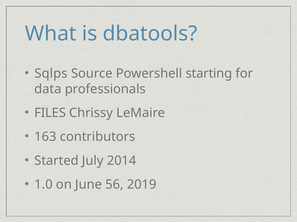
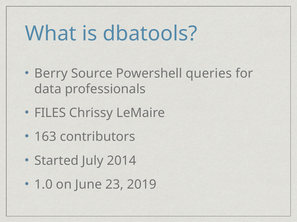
Sqlps: Sqlps -> Berry (51, 74)
starting: starting -> queries (209, 74)
56: 56 -> 23 (114, 185)
